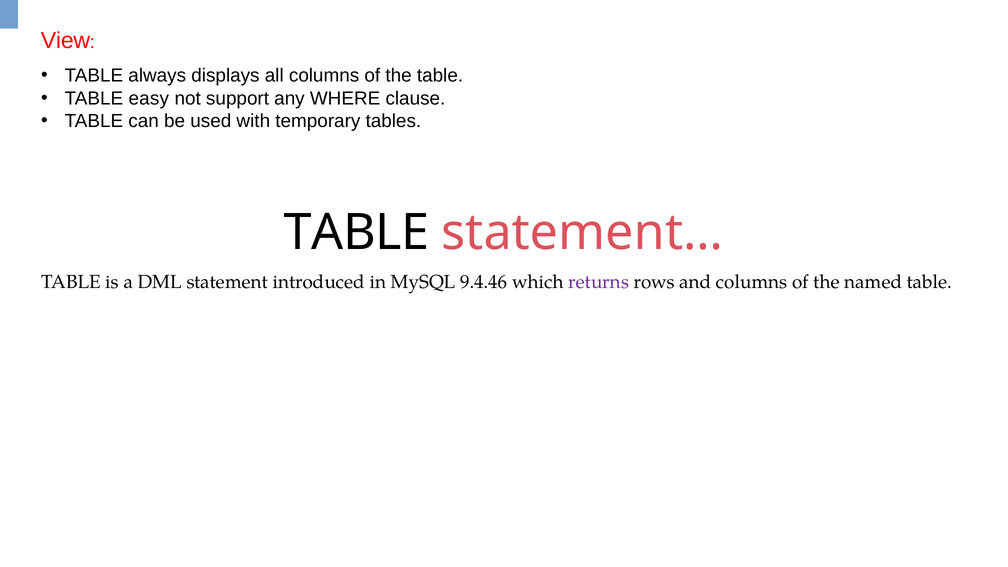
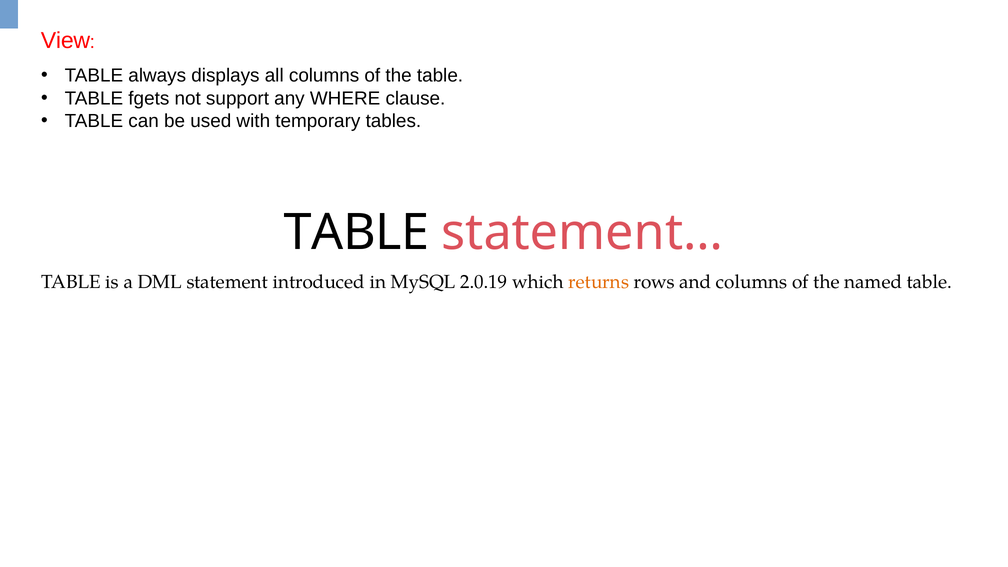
easy: easy -> fgets (149, 98)
9.4.46: 9.4.46 -> 2.0.19 (484, 282)
returns colour: purple -> orange (599, 282)
